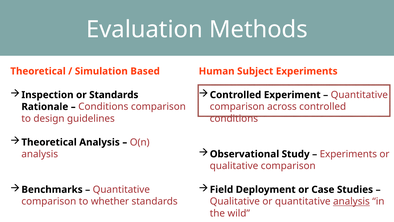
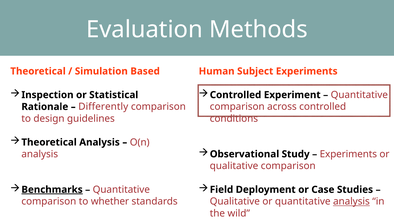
or Standards: Standards -> Statistical (114, 95)
Conditions: Conditions -> Differently (103, 107)
Benchmarks underline: none -> present (52, 189)
